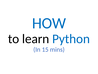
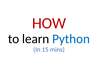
HOW colour: blue -> red (49, 23)
